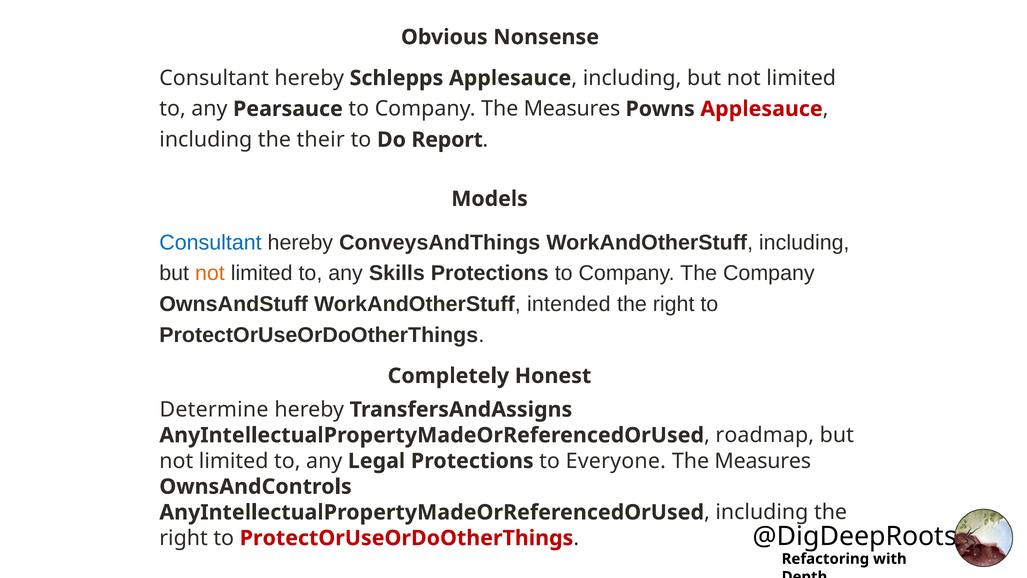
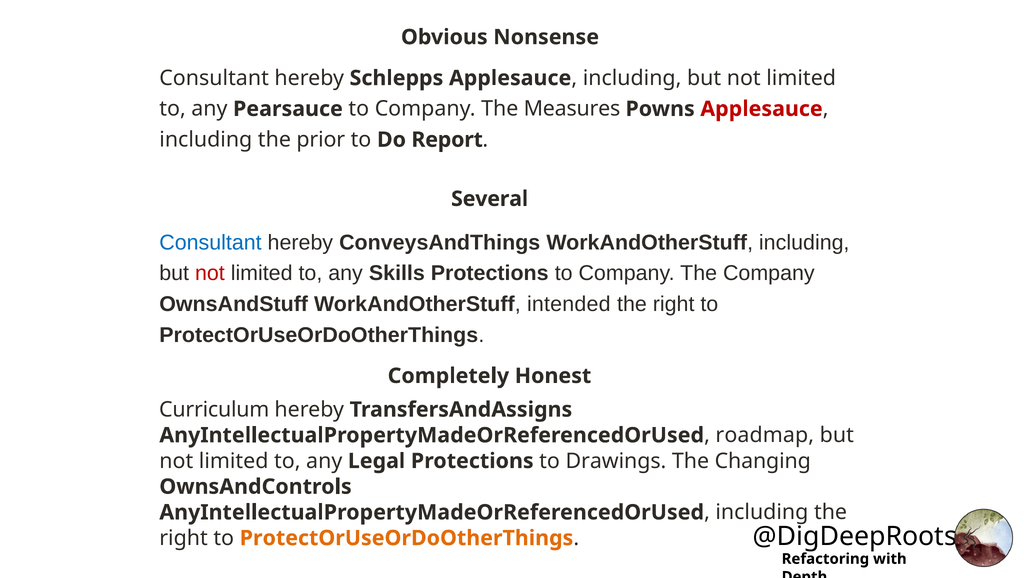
their: their -> prior (321, 140)
Models: Models -> Several (490, 199)
not colour: orange -> red (210, 273)
Determine: Determine -> Curriculum (214, 409)
Everyone: Everyone -> Drawings (616, 461)
Measures: Measures -> Changing (763, 461)
ProtectOrUseOrDoOtherThings colour: red -> orange (407, 538)
